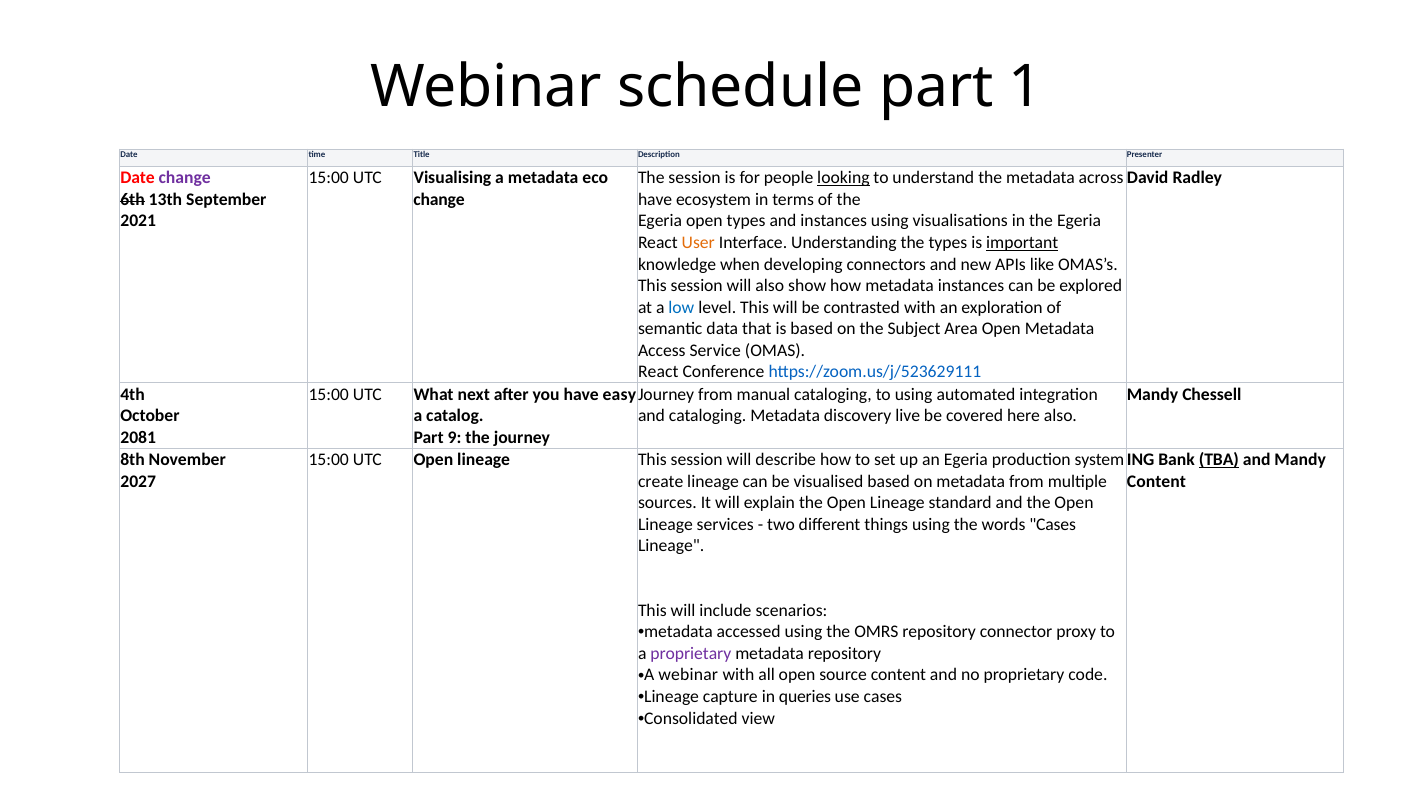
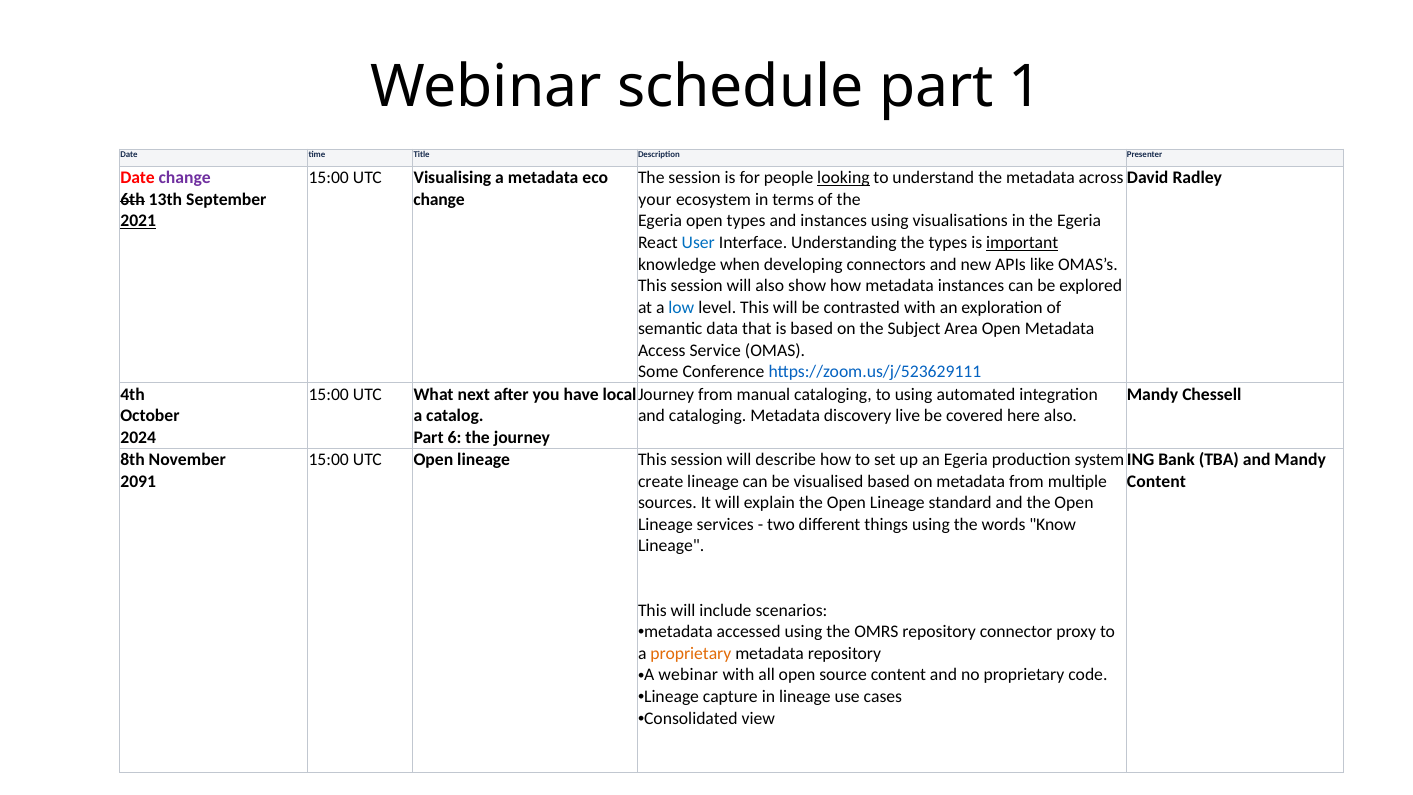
have: have -> your (655, 200)
2021 underline: none -> present (138, 221)
User colour: orange -> blue (698, 243)
React: React -> Some (658, 372)
easy: easy -> local (620, 394)
2081: 2081 -> 2024 (138, 437)
9: 9 -> 6 (455, 437)
TBA underline: present -> none (1219, 460)
2027: 2027 -> 2091 (138, 481)
words Cases: Cases -> Know (1053, 524)
proprietary colour: purple -> orange (691, 653)
in queries: queries -> lineage (805, 696)
